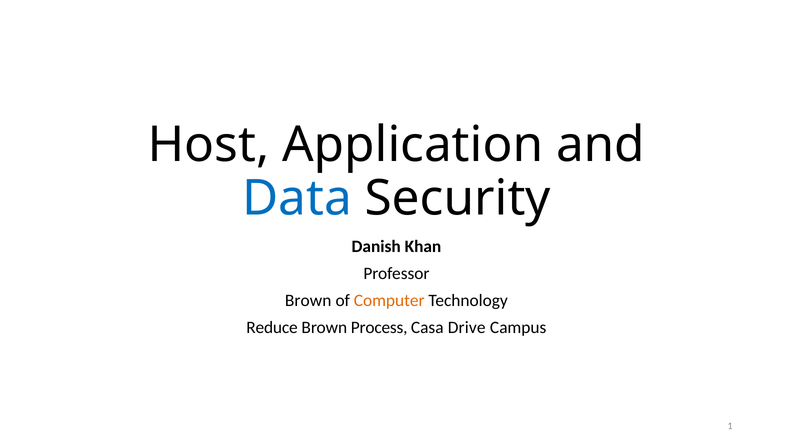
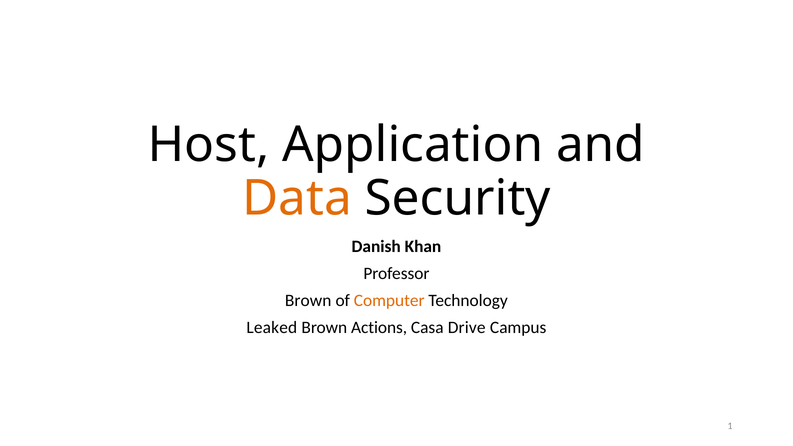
Data colour: blue -> orange (297, 198)
Reduce: Reduce -> Leaked (272, 328)
Process: Process -> Actions (379, 328)
